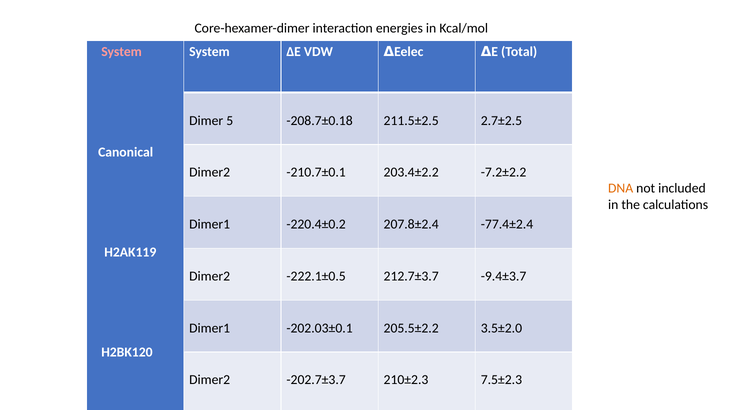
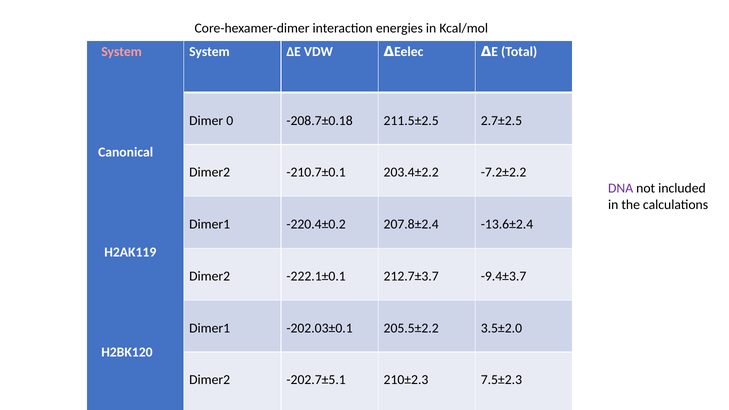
5: 5 -> 0 (230, 121)
DNA colour: orange -> purple (621, 188)
-77.4±2.4: -77.4±2.4 -> -13.6±2.4 (507, 224)
-222.1±0.5: -222.1±0.5 -> -222.1±0.1 (316, 276)
-202.7±3.7: -202.7±3.7 -> -202.7±5.1 (316, 380)
